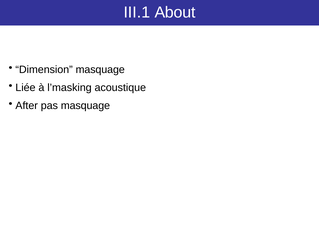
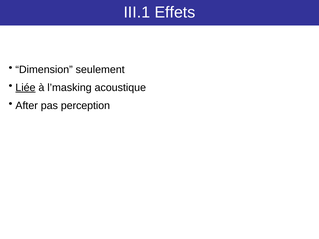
About: About -> Effets (175, 12)
Dimension masquage: masquage -> seulement (100, 70)
Liée underline: none -> present (25, 88)
pas masquage: masquage -> perception (85, 106)
